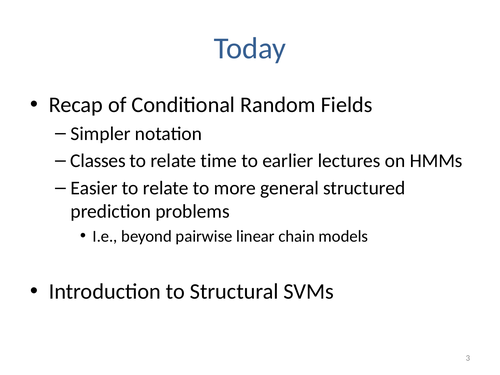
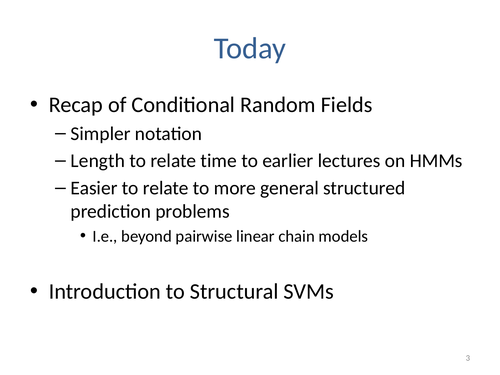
Classes: Classes -> Length (98, 161)
